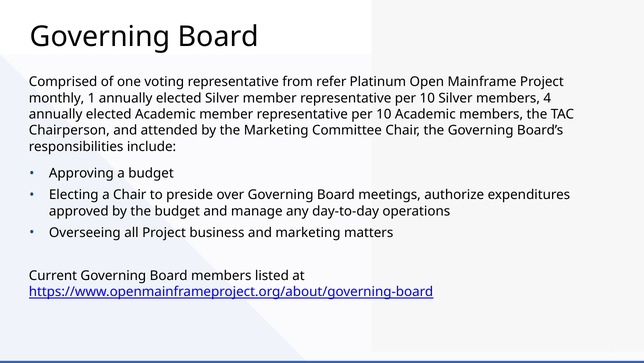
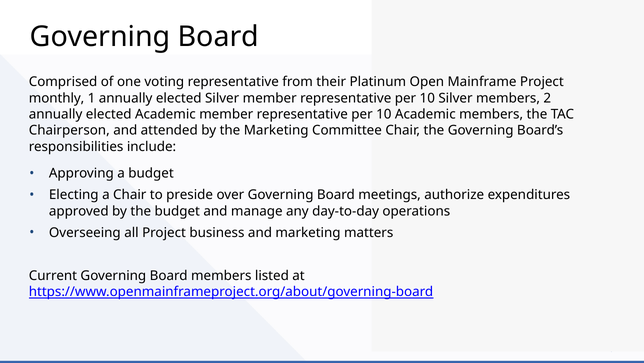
refer: refer -> their (331, 82)
4: 4 -> 2 (547, 98)
